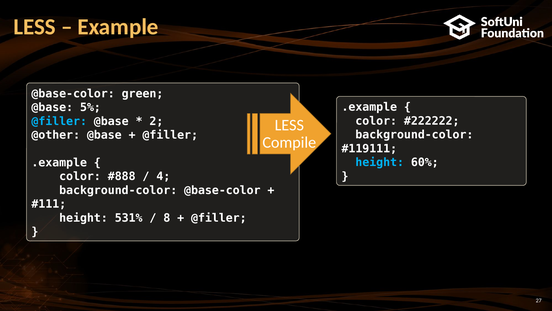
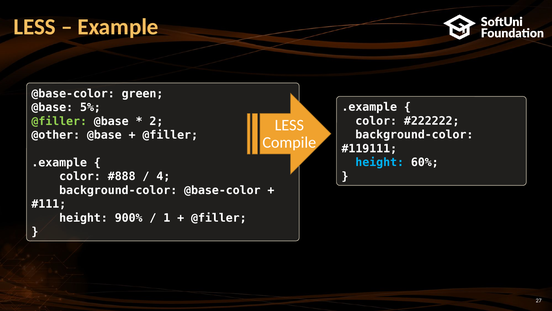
@filler colour: light blue -> light green (59, 121)
531%: 531% -> 900% (129, 218)
8: 8 -> 1 (167, 218)
